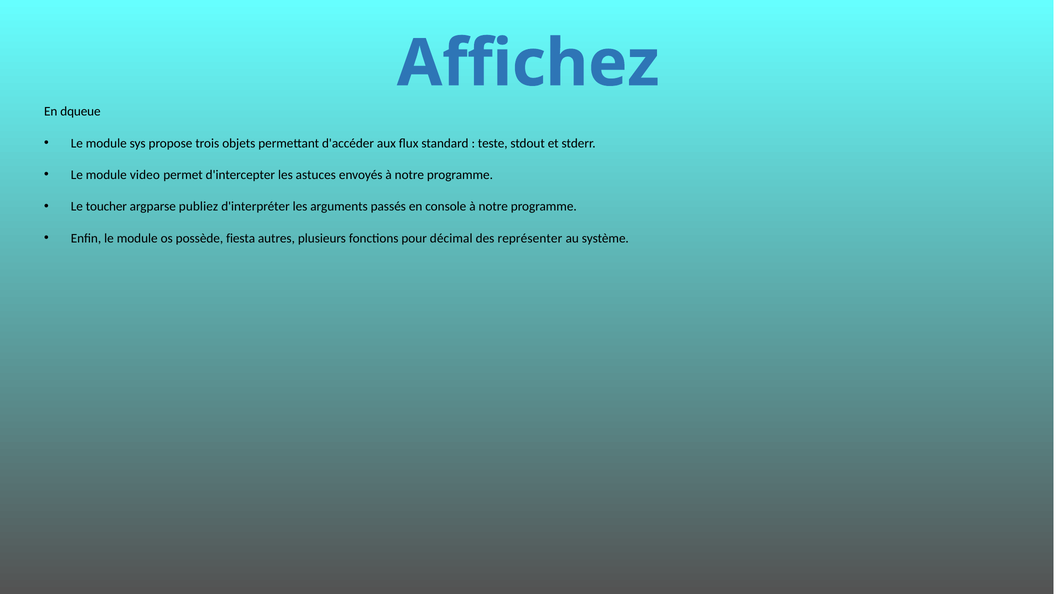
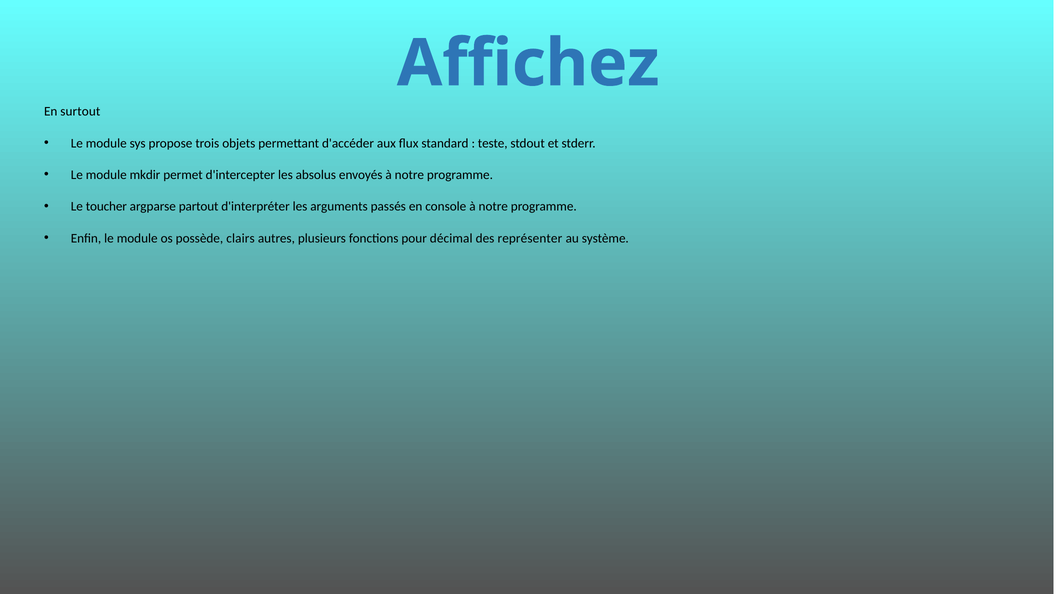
dqueue: dqueue -> surtout (80, 111)
video: video -> mkdir (145, 175)
astuces: astuces -> absolus (316, 175)
publiez: publiez -> partout (199, 207)
fiesta: fiesta -> clairs (241, 238)
